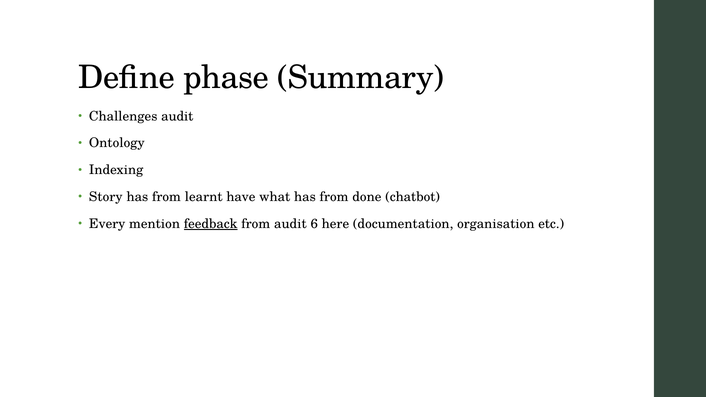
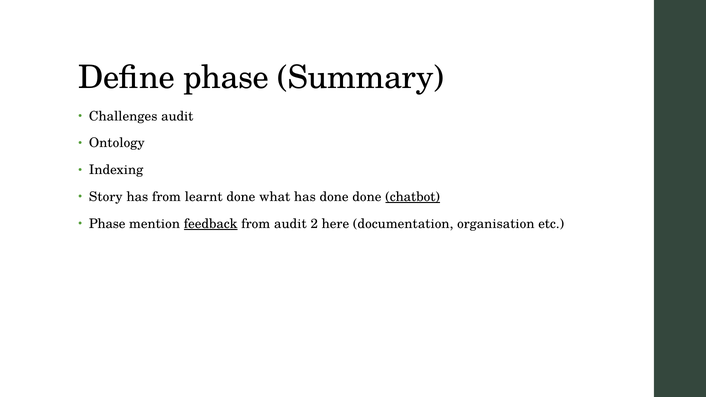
learnt have: have -> done (241, 197)
what has from: from -> done (334, 197)
chatbot underline: none -> present (413, 197)
Every: Every -> Phase (107, 224)
6: 6 -> 2 (314, 224)
